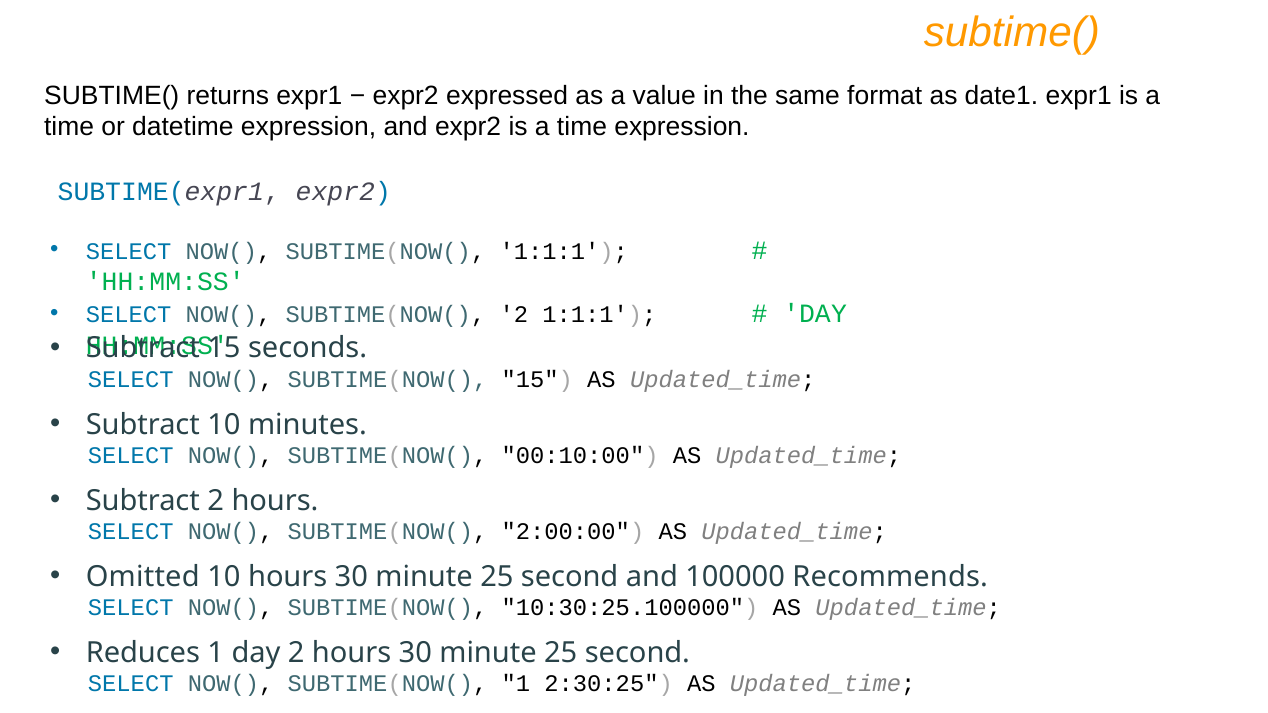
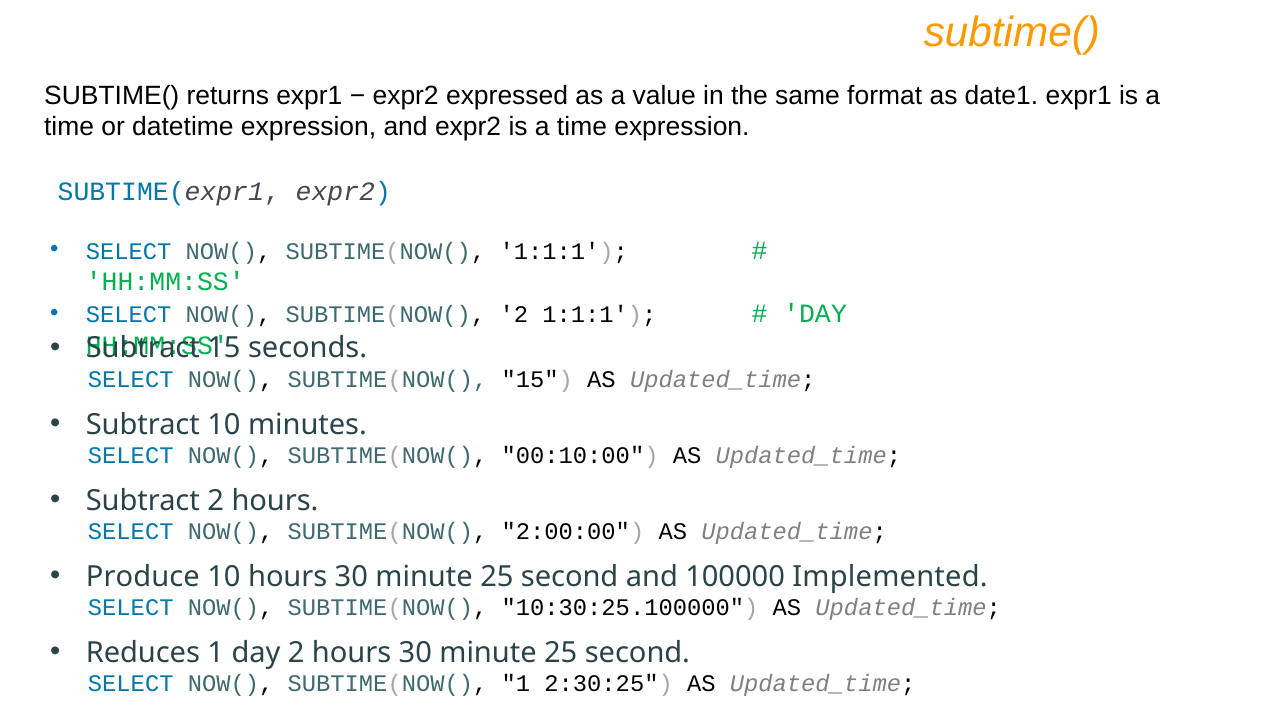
Omitted: Omitted -> Produce (143, 577)
Recommends: Recommends -> Implemented (890, 577)
